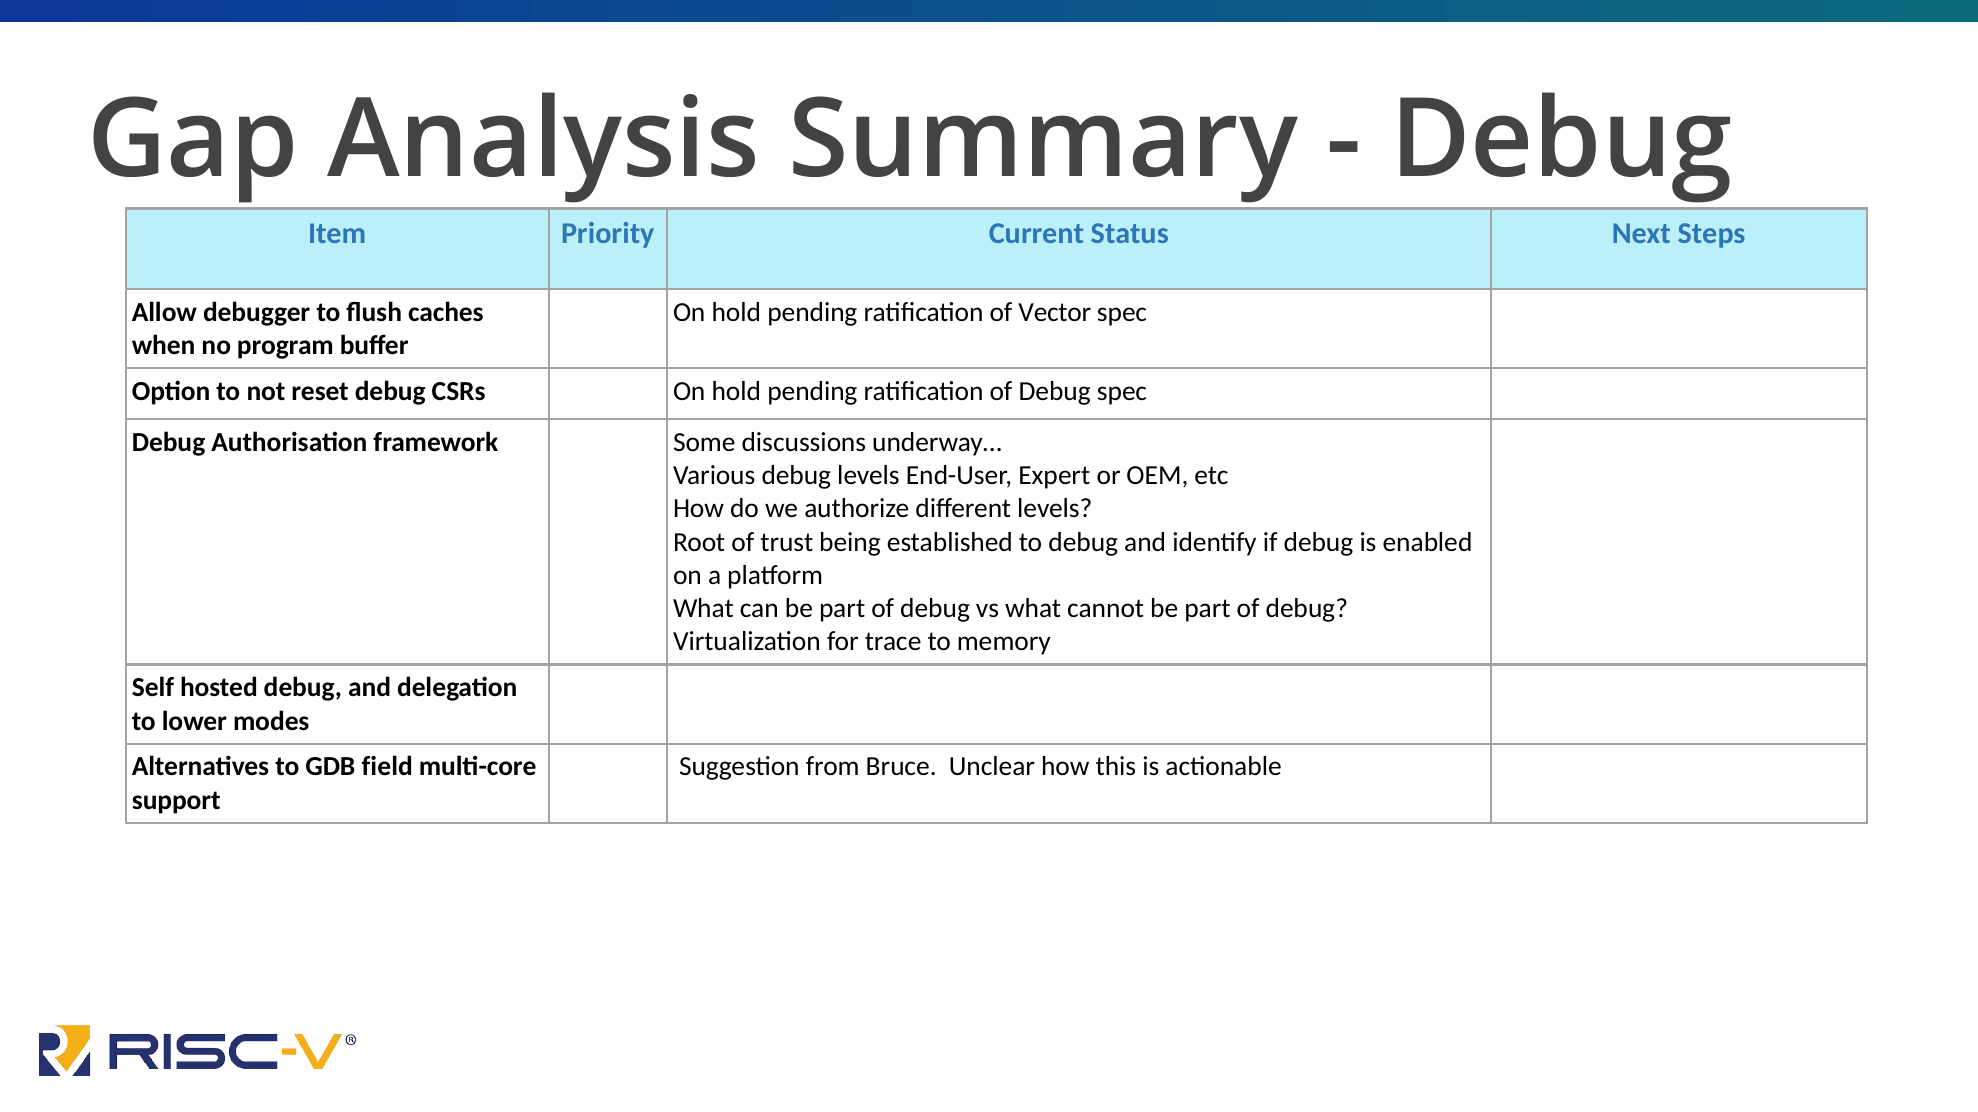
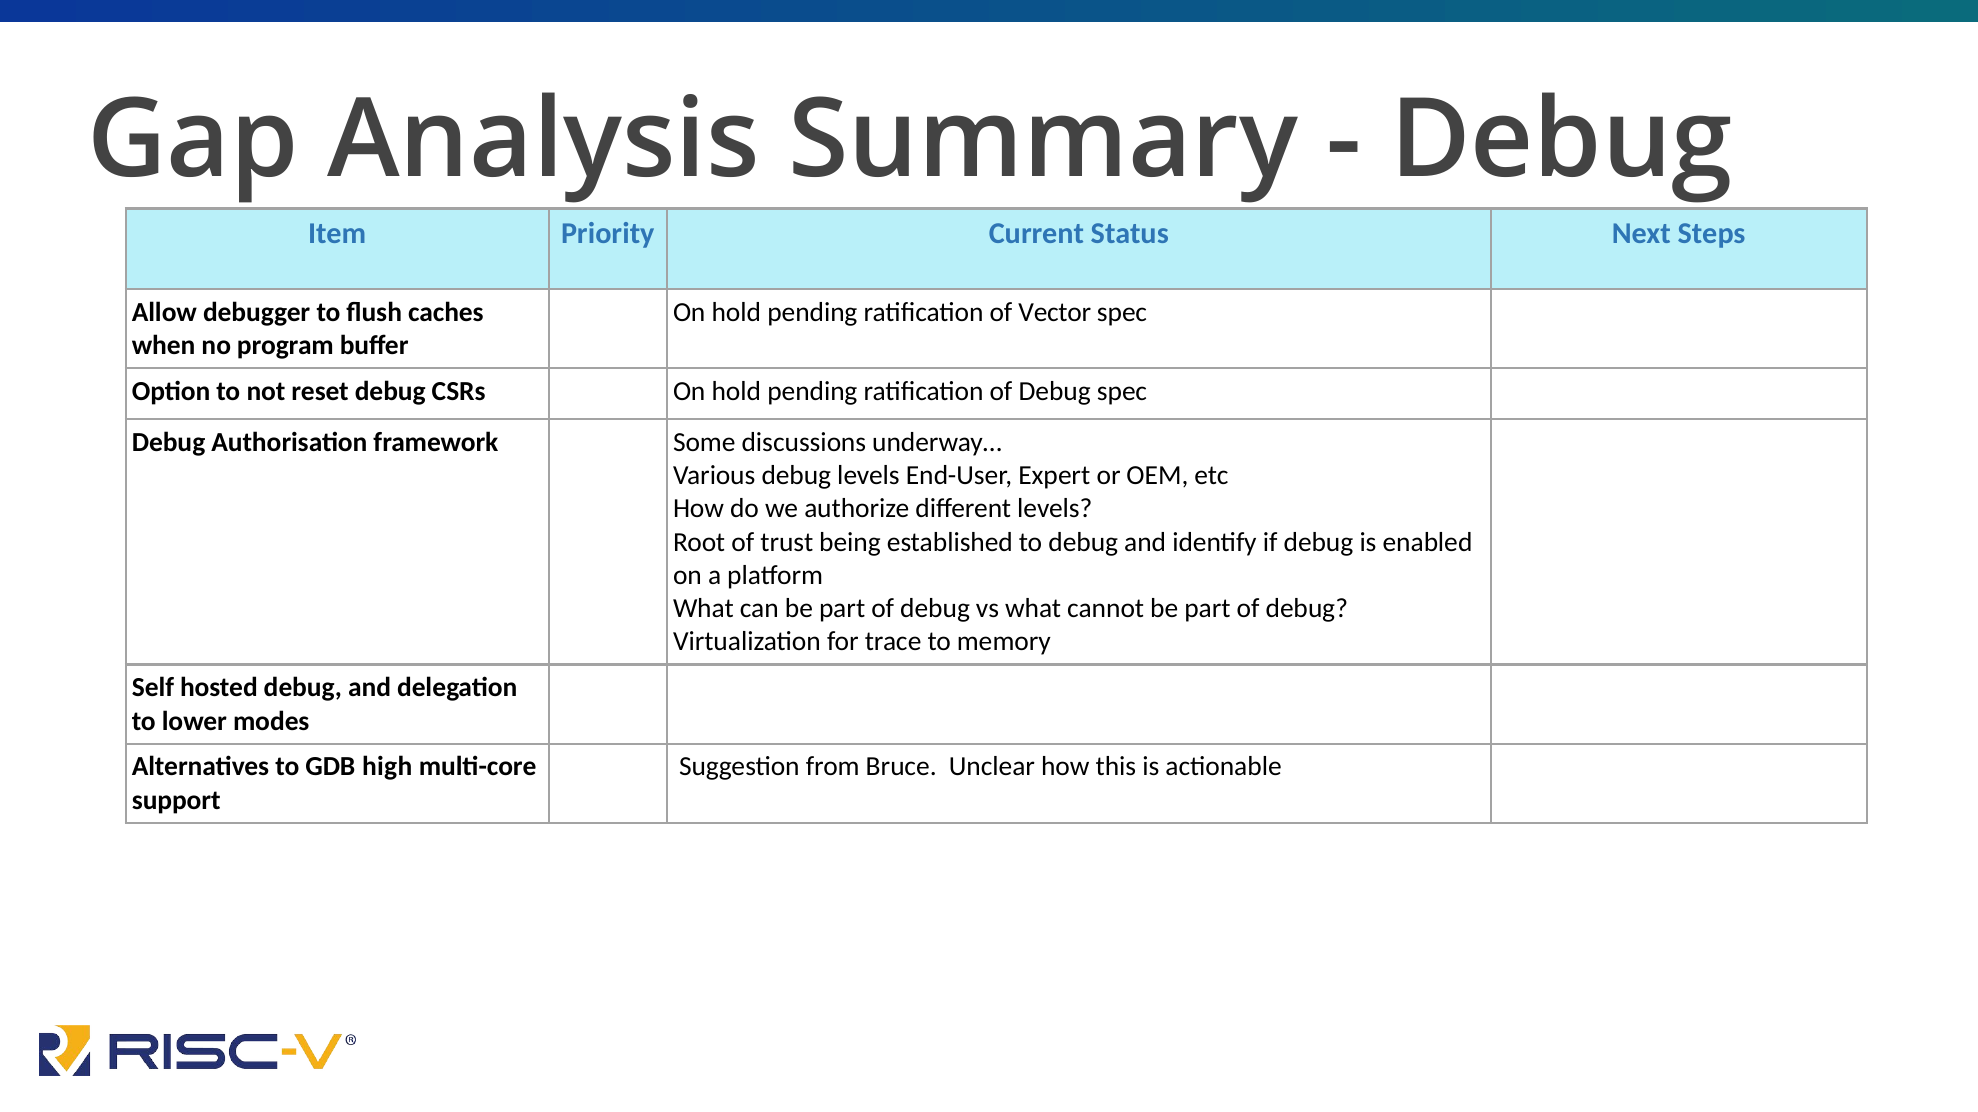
field: field -> high (387, 767)
